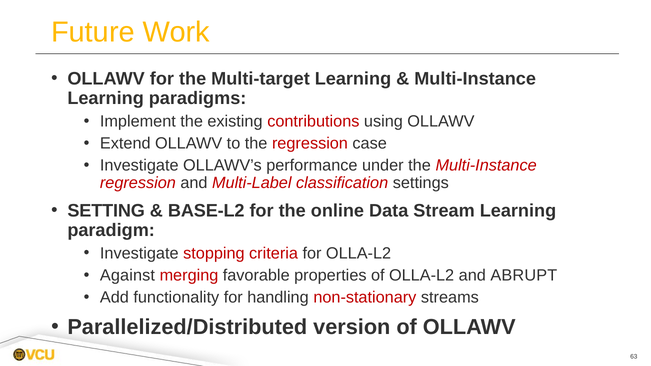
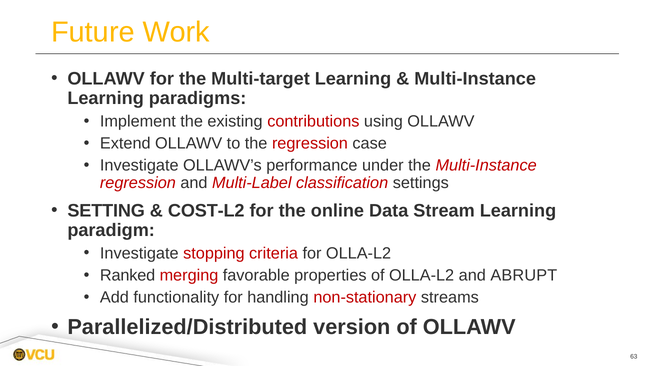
BASE-L2: BASE-L2 -> COST-L2 (206, 211)
Against: Against -> Ranked (128, 275)
